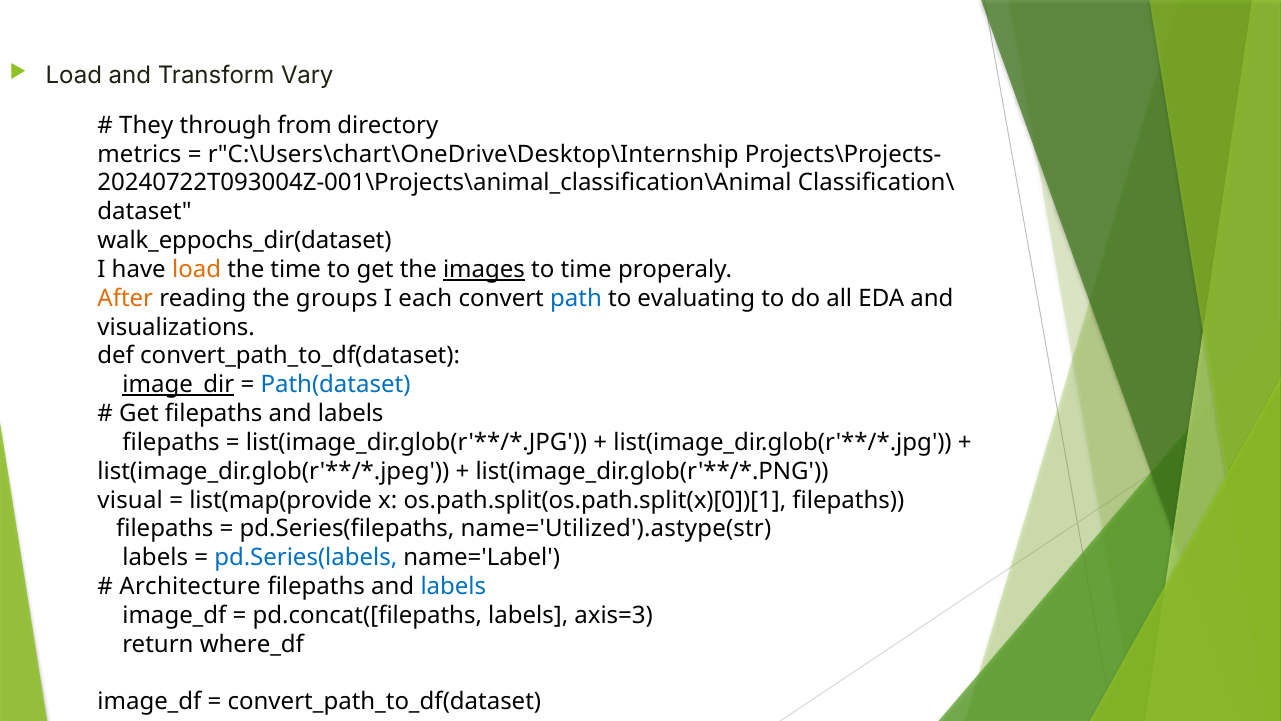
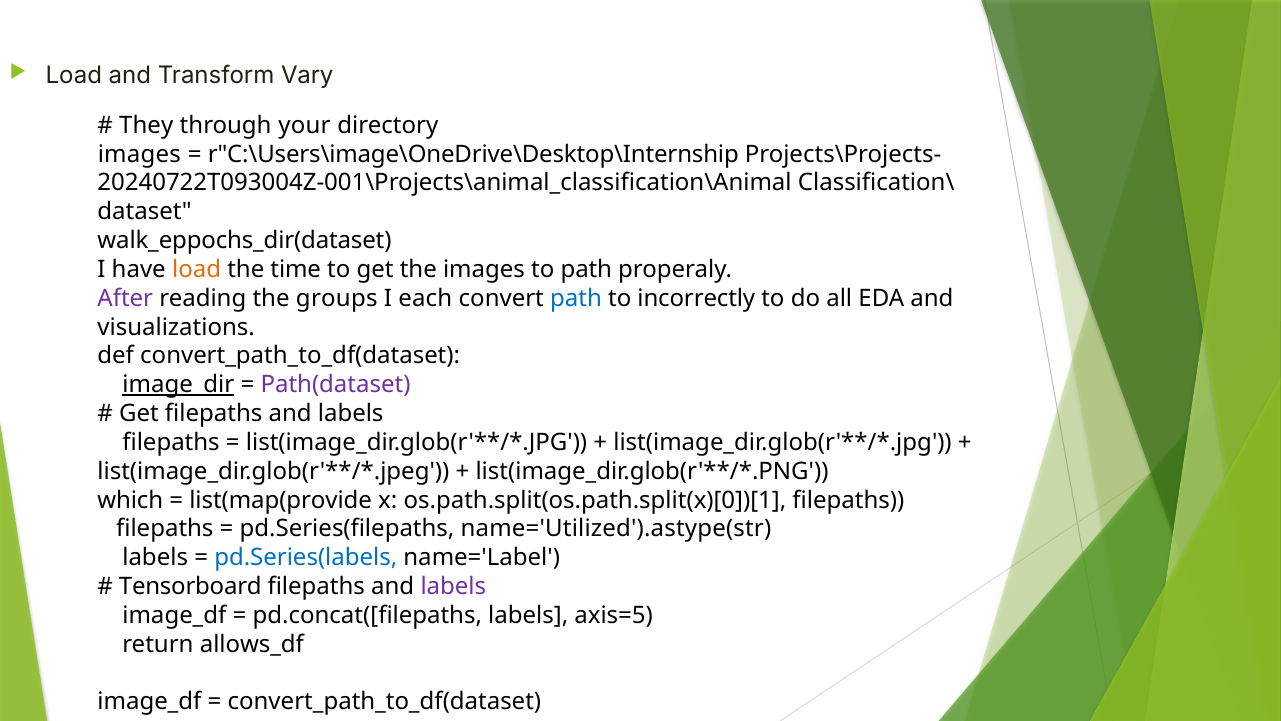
from: from -> your (304, 125)
metrics: metrics -> images (139, 154)
r"C:\Users\chart\OneDrive\Desktop\Internship: r"C:\Users\chart\OneDrive\Desktop\Internship -> r"C:\Users\image\OneDrive\Desktop\Internship (473, 154)
images underline: present -> none (484, 269)
to time: time -> path (586, 269)
After colour: orange -> purple (125, 298)
evaluating: evaluating -> incorrectly (696, 298)
Path(dataset colour: blue -> purple (336, 385)
visual: visual -> which (130, 500)
Architecture: Architecture -> Tensorboard (190, 586)
labels colour: blue -> purple (453, 586)
axis=3: axis=3 -> axis=5 (614, 615)
where_df: where_df -> allows_df (252, 644)
